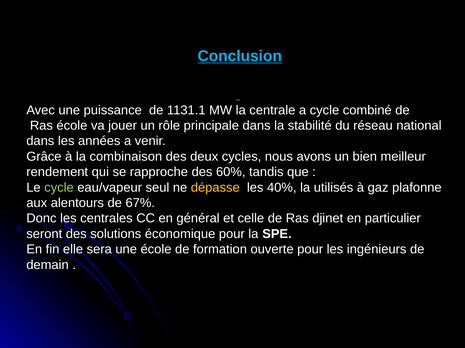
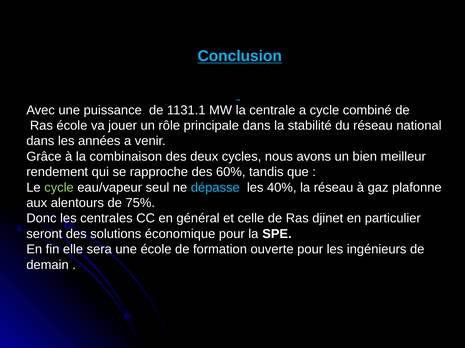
dépasse colour: yellow -> light blue (215, 188)
la utilisés: utilisés -> réseau (334, 188)
67%: 67% -> 75% (140, 203)
